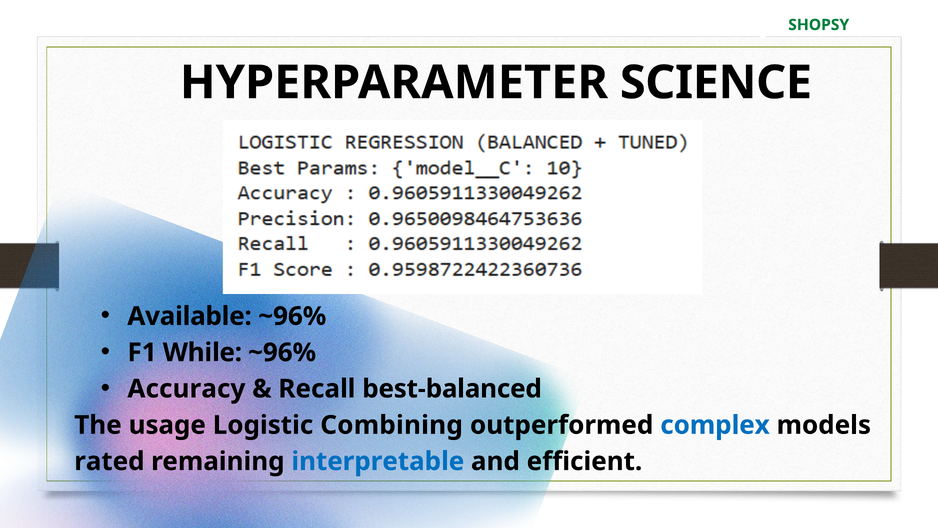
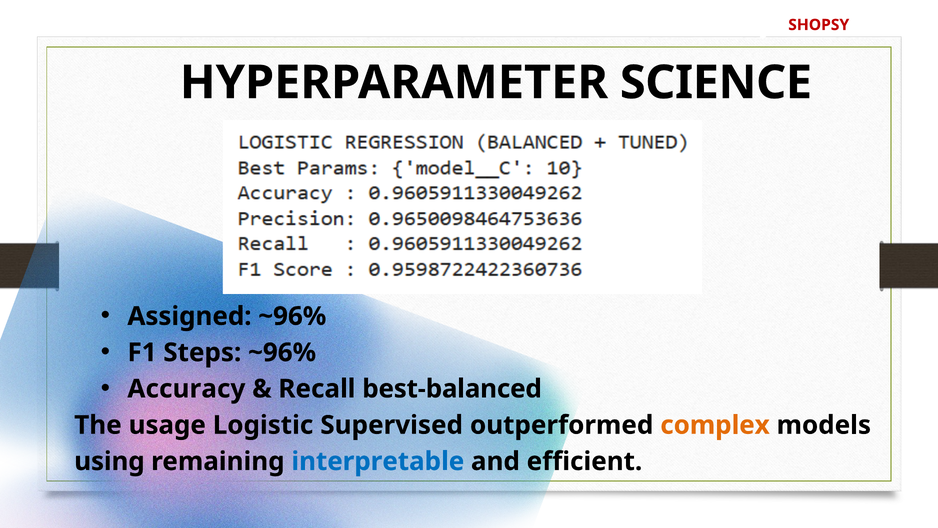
SHOPSY colour: green -> red (819, 25)
Available: Available -> Assigned (189, 316)
While: While -> Steps (202, 352)
Combining: Combining -> Supervised (392, 425)
complex colour: blue -> orange (715, 425)
rated: rated -> using (109, 461)
